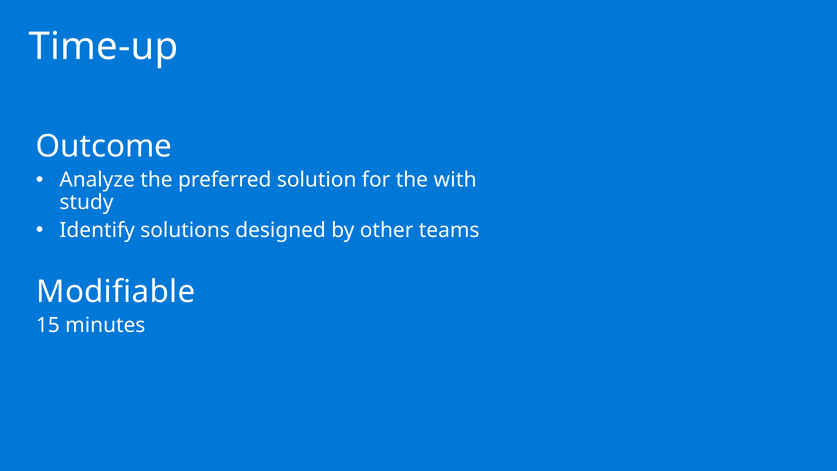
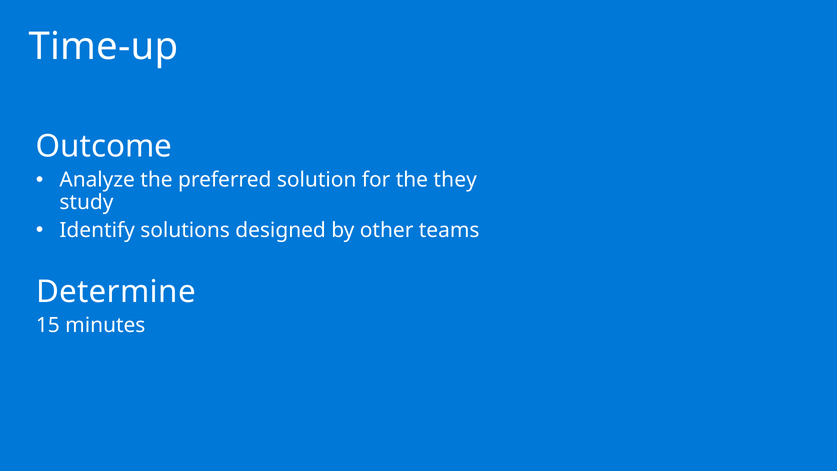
with: with -> they (455, 180)
Modifiable: Modifiable -> Determine (116, 292)
